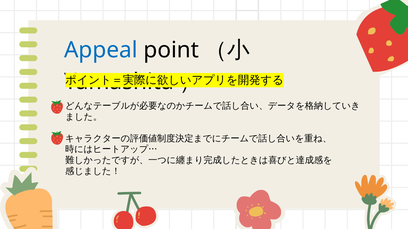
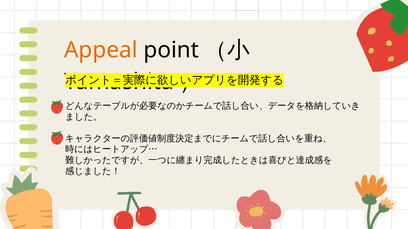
Appeal colour: blue -> orange (101, 50)
